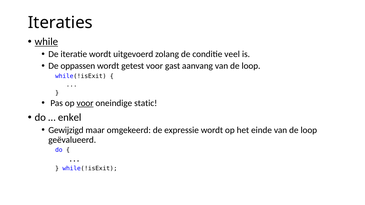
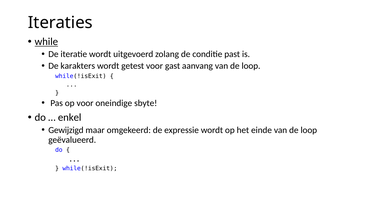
veel: veel -> past (232, 54)
oppassen: oppassen -> karakters (78, 66)
voor underline: present -> none (85, 103)
static: static -> sbyte (146, 103)
